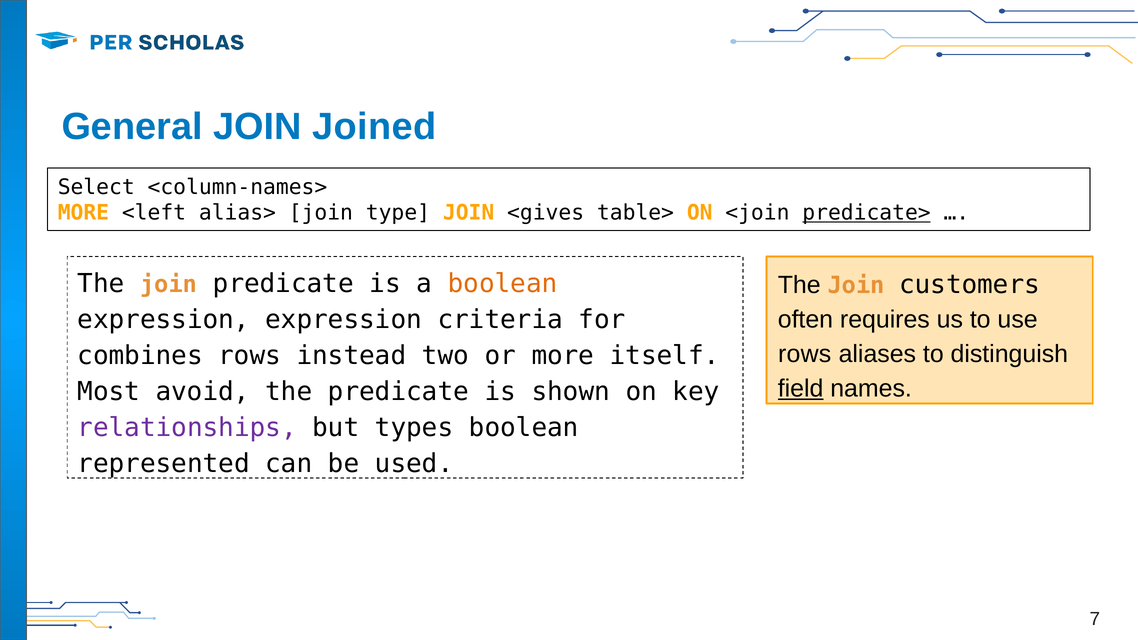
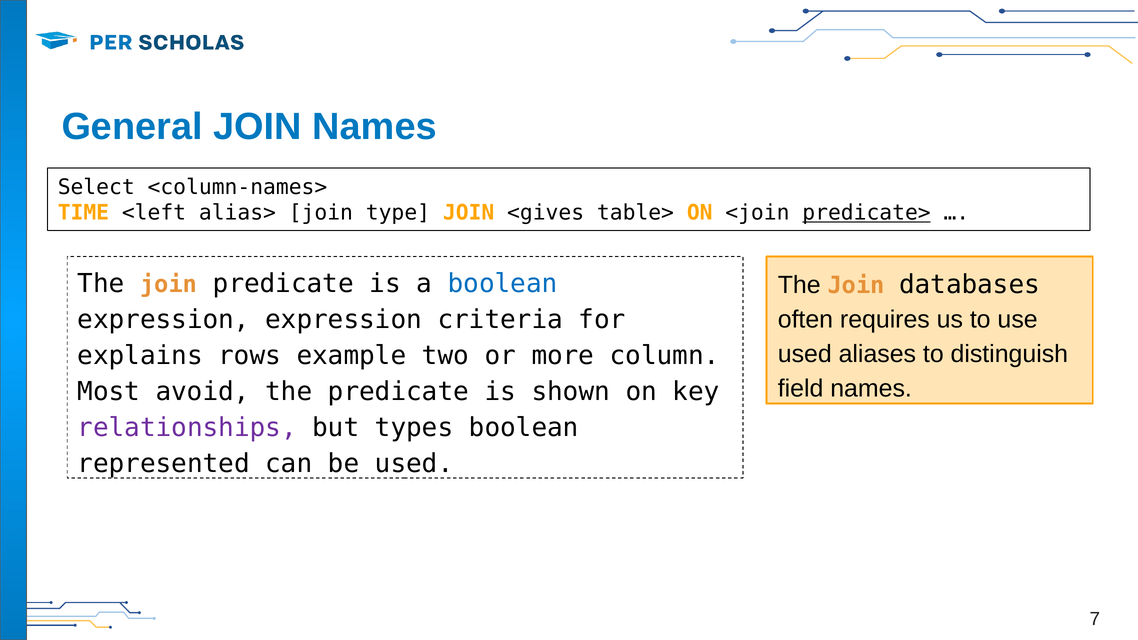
JOIN Joined: Joined -> Names (375, 127)
MORE: MORE -> TIME (83, 213)
boolean colour: orange -> blue (503, 284)
customers: customers -> databases (970, 285)
rows: rows -> used (805, 354)
combines: combines -> explains (140, 356)
instead: instead -> example (351, 356)
itself: itself -> column (665, 356)
field underline: present -> none (801, 389)
